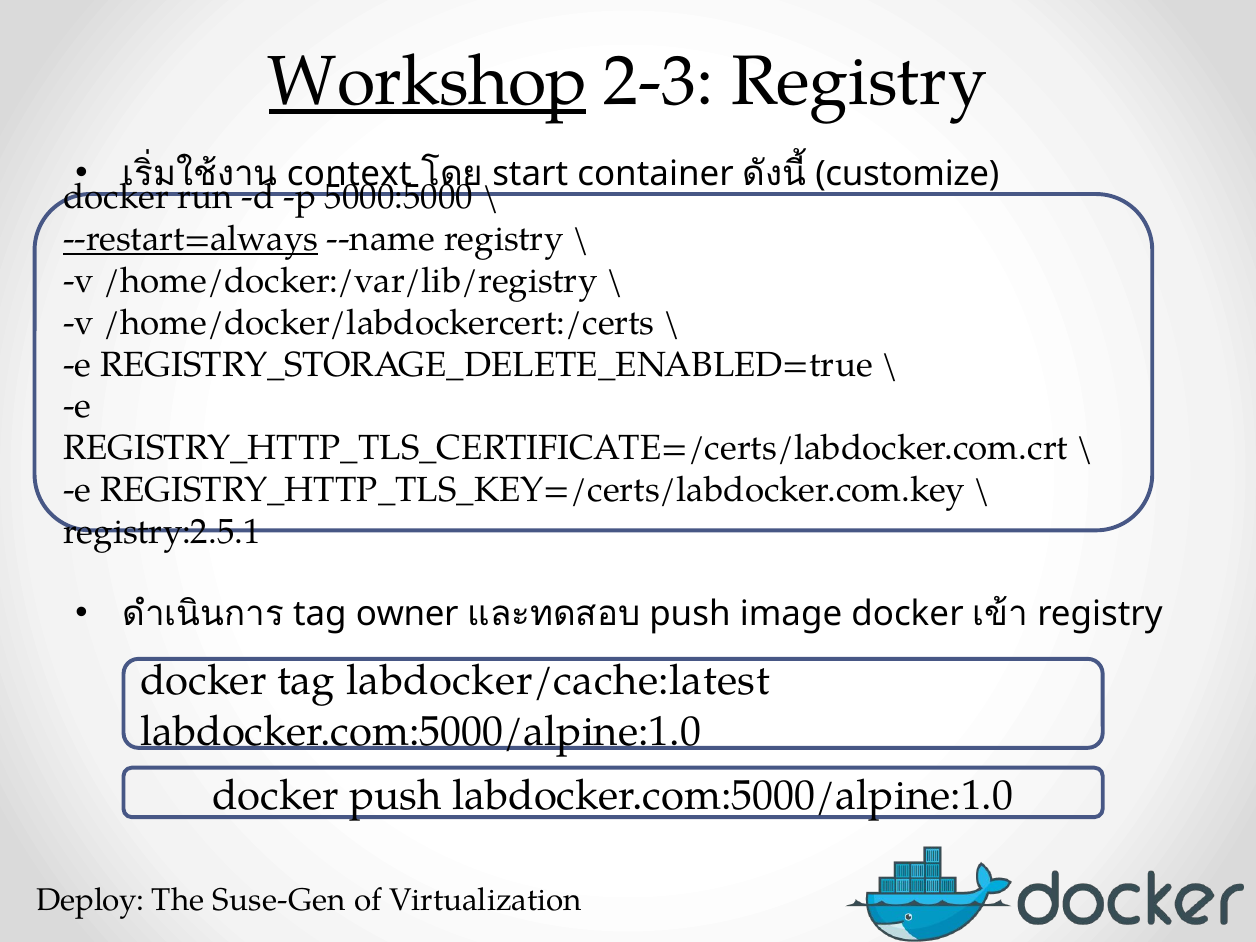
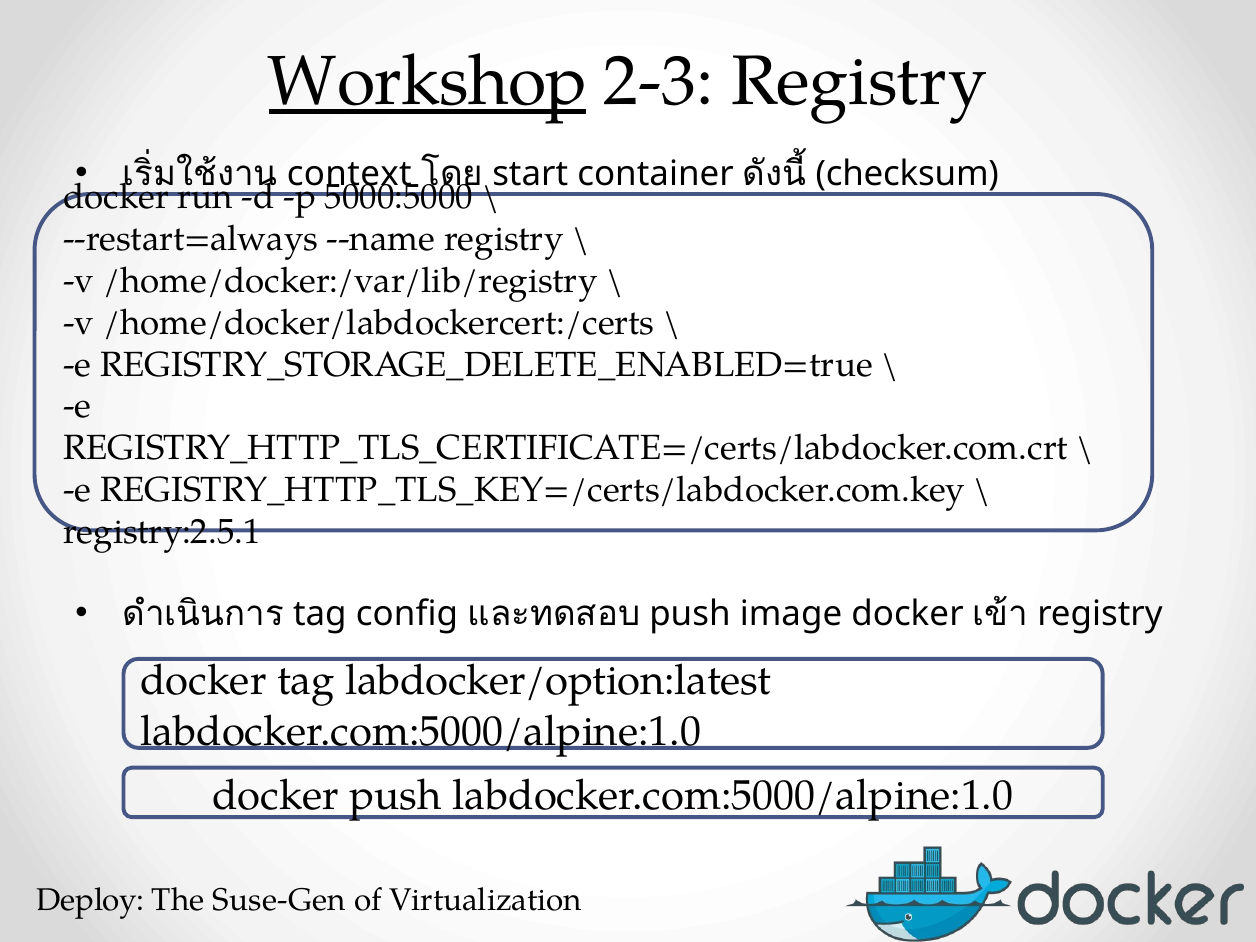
customize: customize -> checksum (907, 174)
--restart=always underline: present -> none (191, 239)
owner: owner -> config (407, 614)
labdocker/cache:latest: labdocker/cache:latest -> labdocker/option:latest (558, 681)
